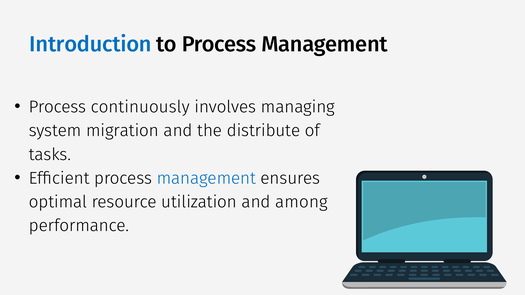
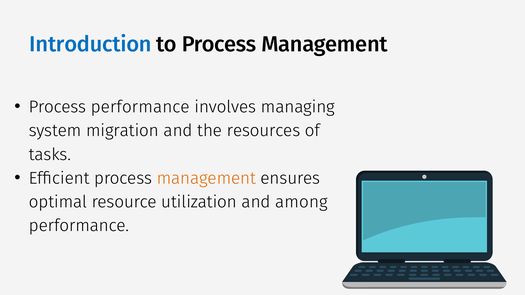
Process continuously: continuously -> performance (140, 107)
distribute: distribute -> resources (264, 131)
management colour: blue -> orange (206, 178)
